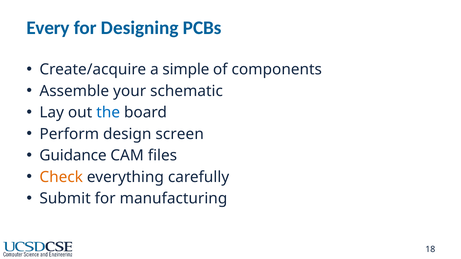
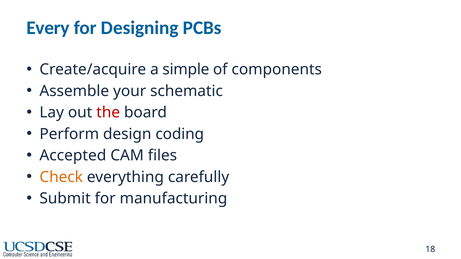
the colour: blue -> red (108, 113)
screen: screen -> coding (180, 134)
Guidance: Guidance -> Accepted (73, 156)
